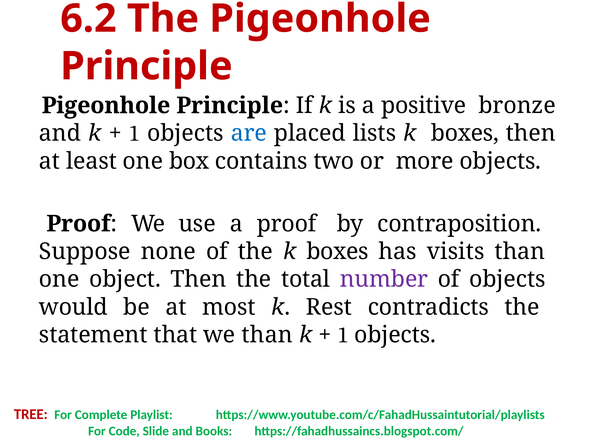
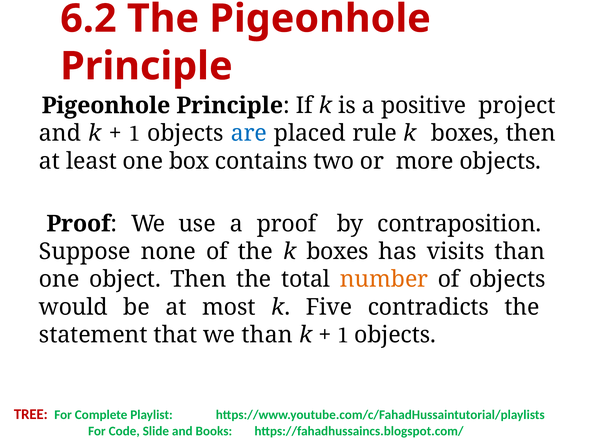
bronze: bronze -> project (517, 105)
lists: lists -> rule (375, 133)
number colour: purple -> orange (384, 279)
Rest: Rest -> Five (329, 307)
